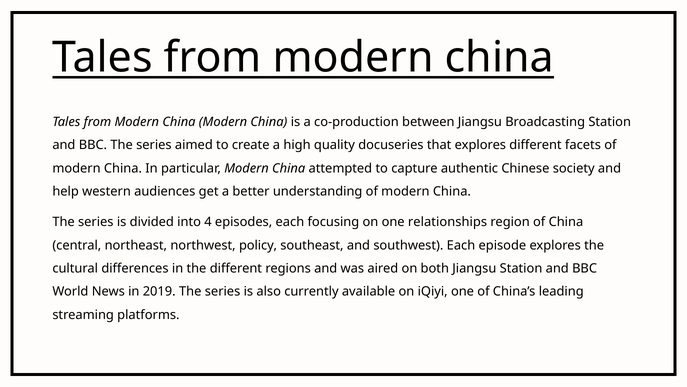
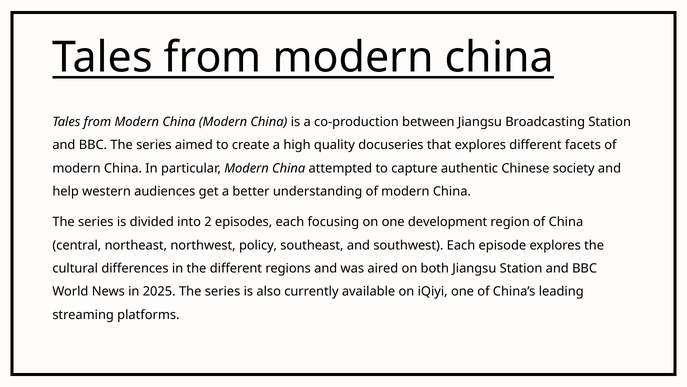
4: 4 -> 2 (208, 222)
relationships: relationships -> development (448, 222)
2019: 2019 -> 2025 (159, 291)
